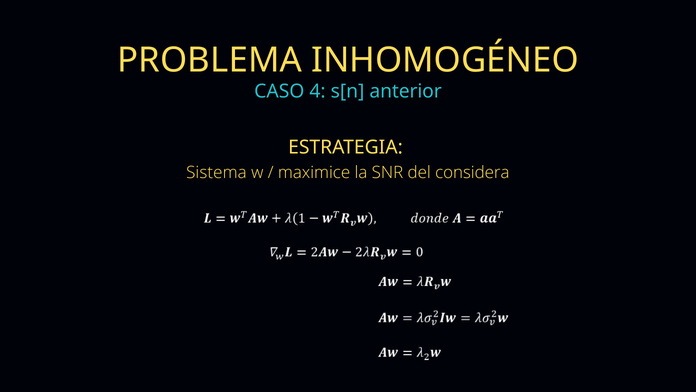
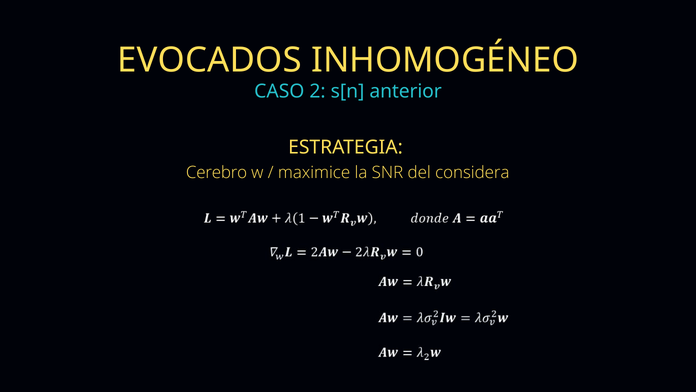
PROBLEMA: PROBLEMA -> EVOCADOS (210, 60)
4: 4 -> 2 (318, 91)
Sistema: Sistema -> Cerebro (217, 172)
